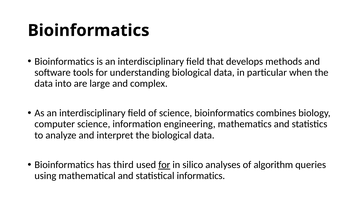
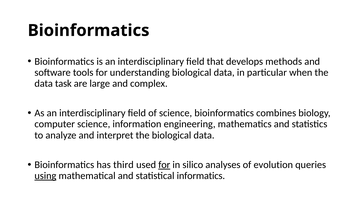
into: into -> task (63, 84)
algorithm: algorithm -> evolution (273, 165)
using underline: none -> present (45, 176)
